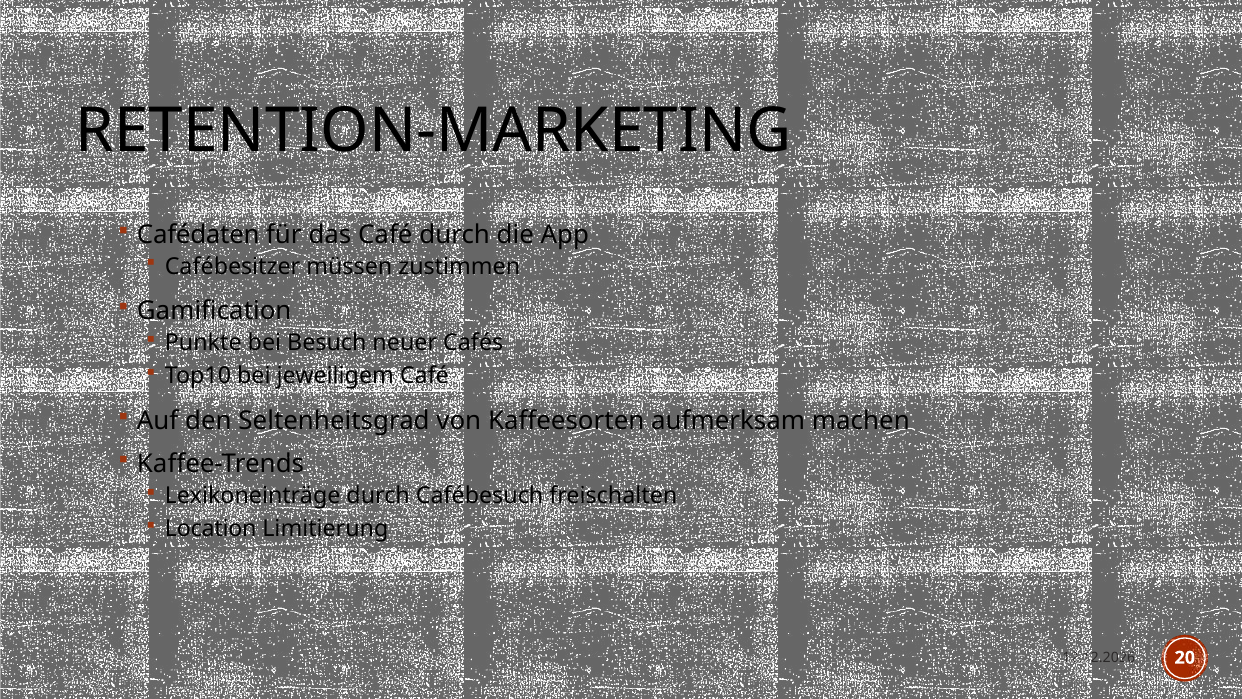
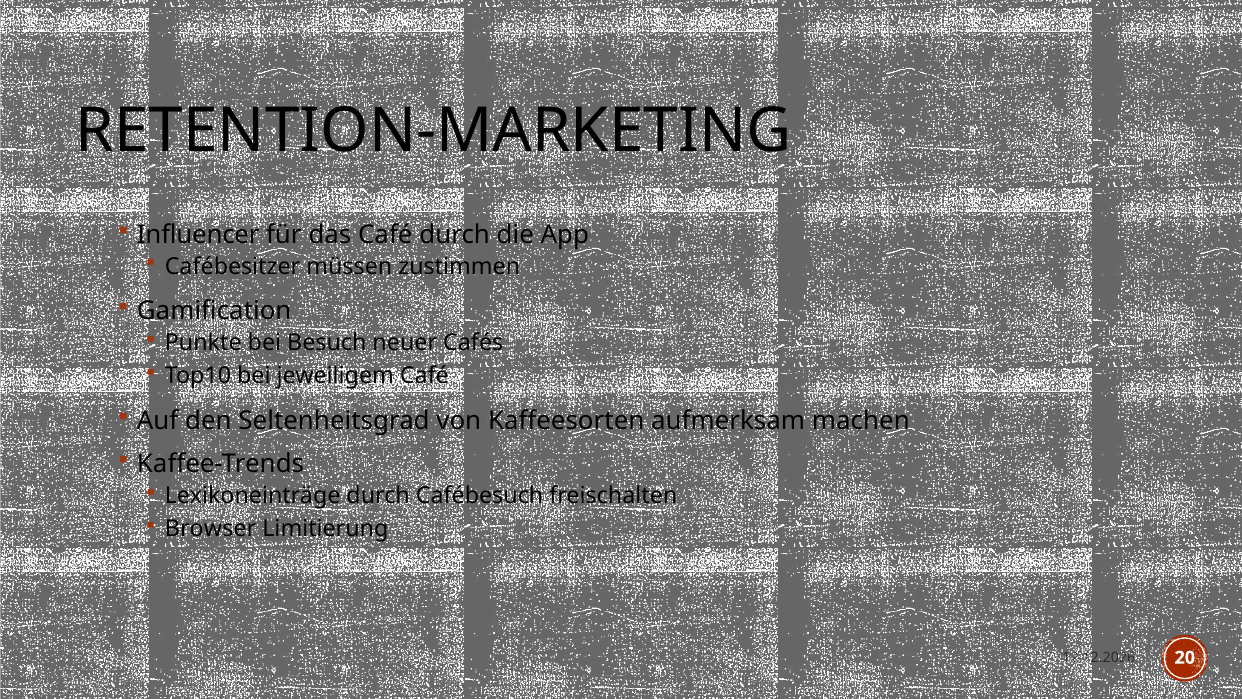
Cafédaten: Cafédaten -> Influencer (198, 235)
Location: Location -> Browser (211, 528)
